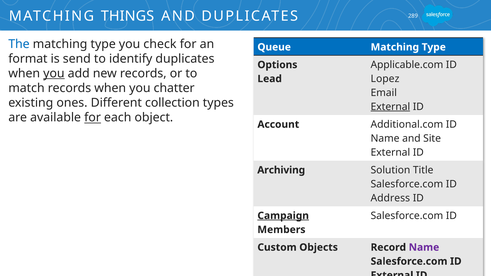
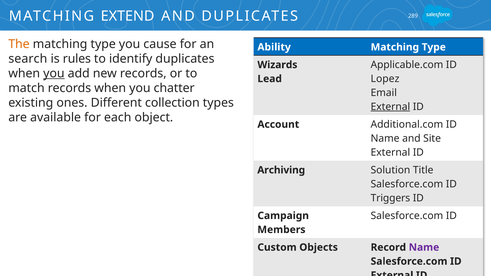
THINGS: THINGS -> EXTEND (128, 16)
The colour: blue -> orange (19, 44)
check: check -> cause (160, 44)
Queue: Queue -> Ability (274, 47)
format: format -> search (28, 59)
send: send -> rules (77, 59)
Options: Options -> Wizards (277, 65)
for underline: present -> none (93, 118)
Address: Address -> Triggers (390, 198)
Campaign underline: present -> none (283, 216)
